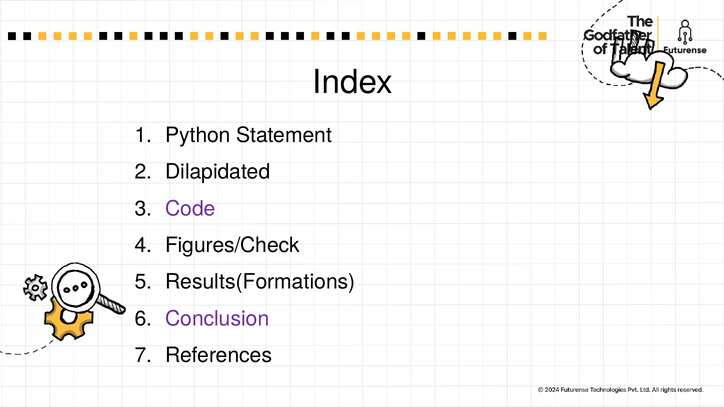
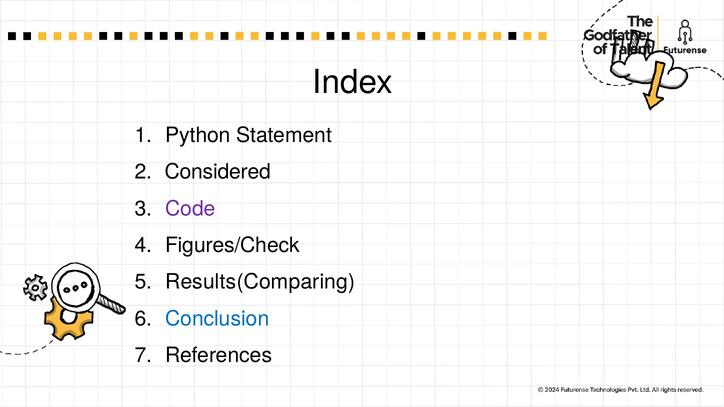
Dilapidated: Dilapidated -> Considered (218, 172)
Results(Formations: Results(Formations -> Results(Comparing (260, 282)
Conclusion colour: purple -> blue (217, 319)
